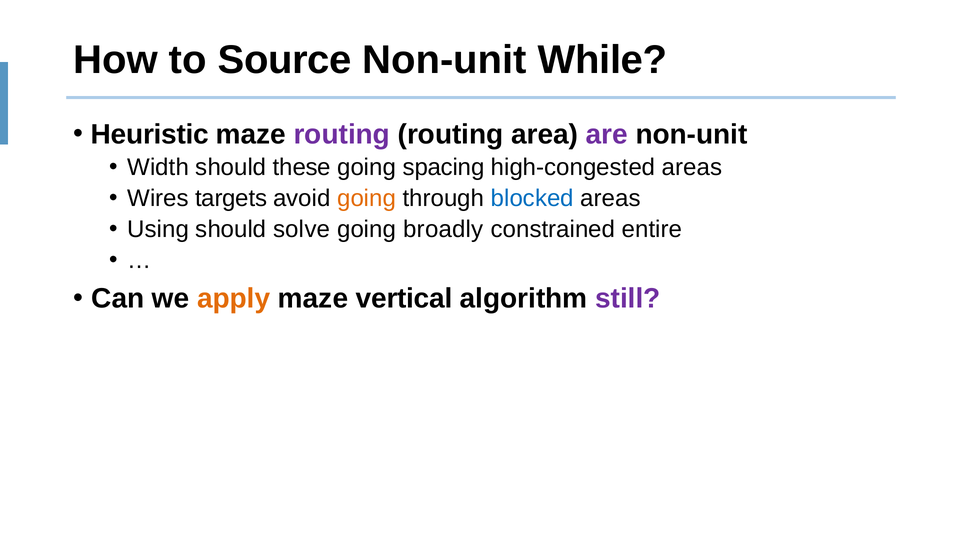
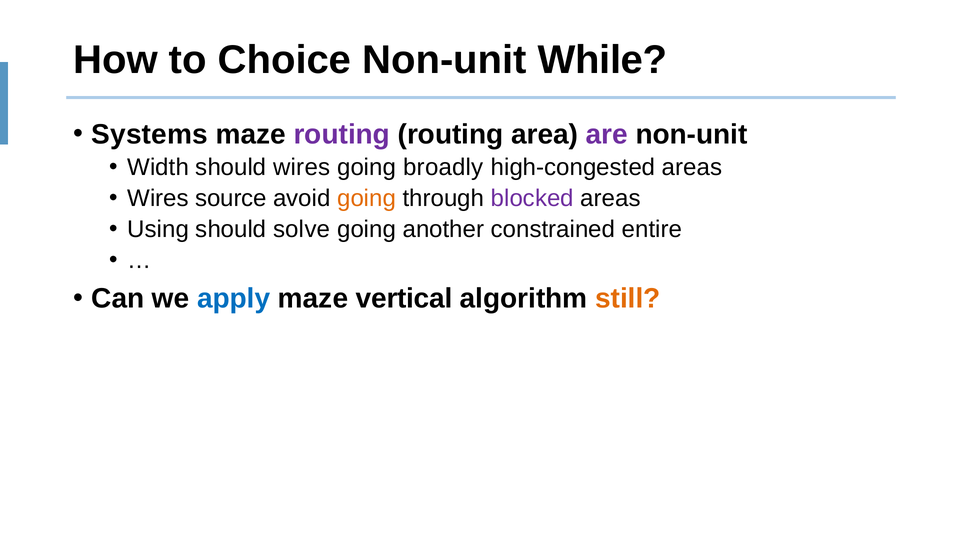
Source: Source -> Choice (284, 60)
Heuristic: Heuristic -> Systems (150, 134)
should these: these -> wires (302, 167)
spacing: spacing -> broadly (443, 167)
targets: targets -> source (231, 198)
blocked colour: blue -> purple (532, 198)
broadly: broadly -> another (443, 229)
apply colour: orange -> blue (234, 298)
still colour: purple -> orange (628, 298)
